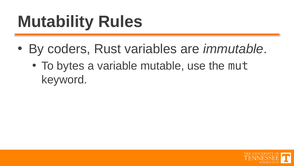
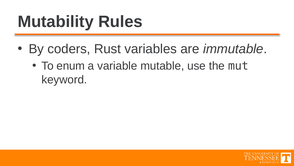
bytes: bytes -> enum (71, 66)
